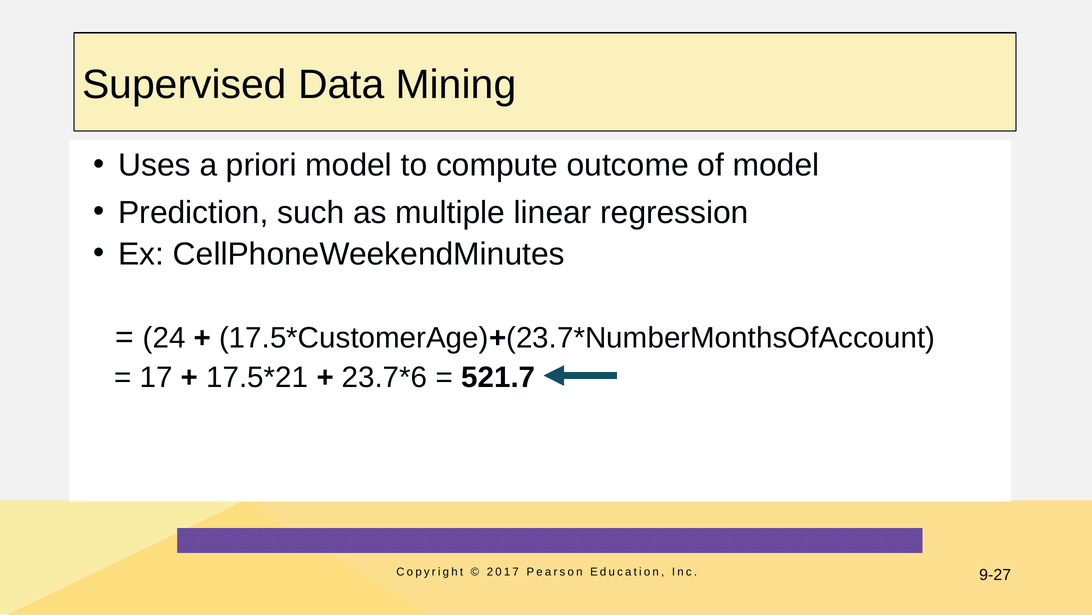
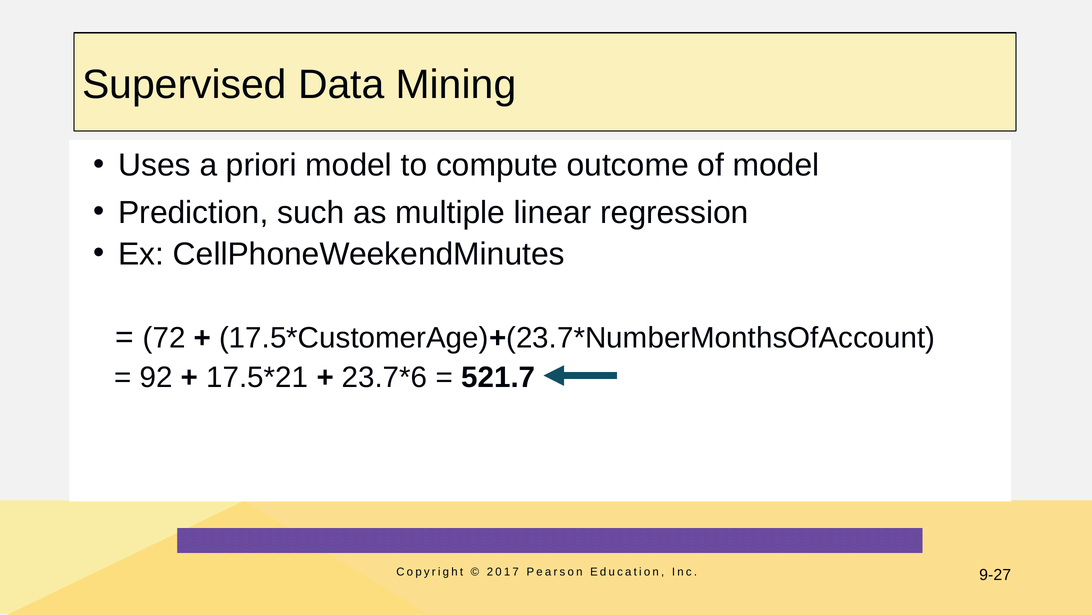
24: 24 -> 72 (164, 338)
17: 17 -> 92 (156, 377)
